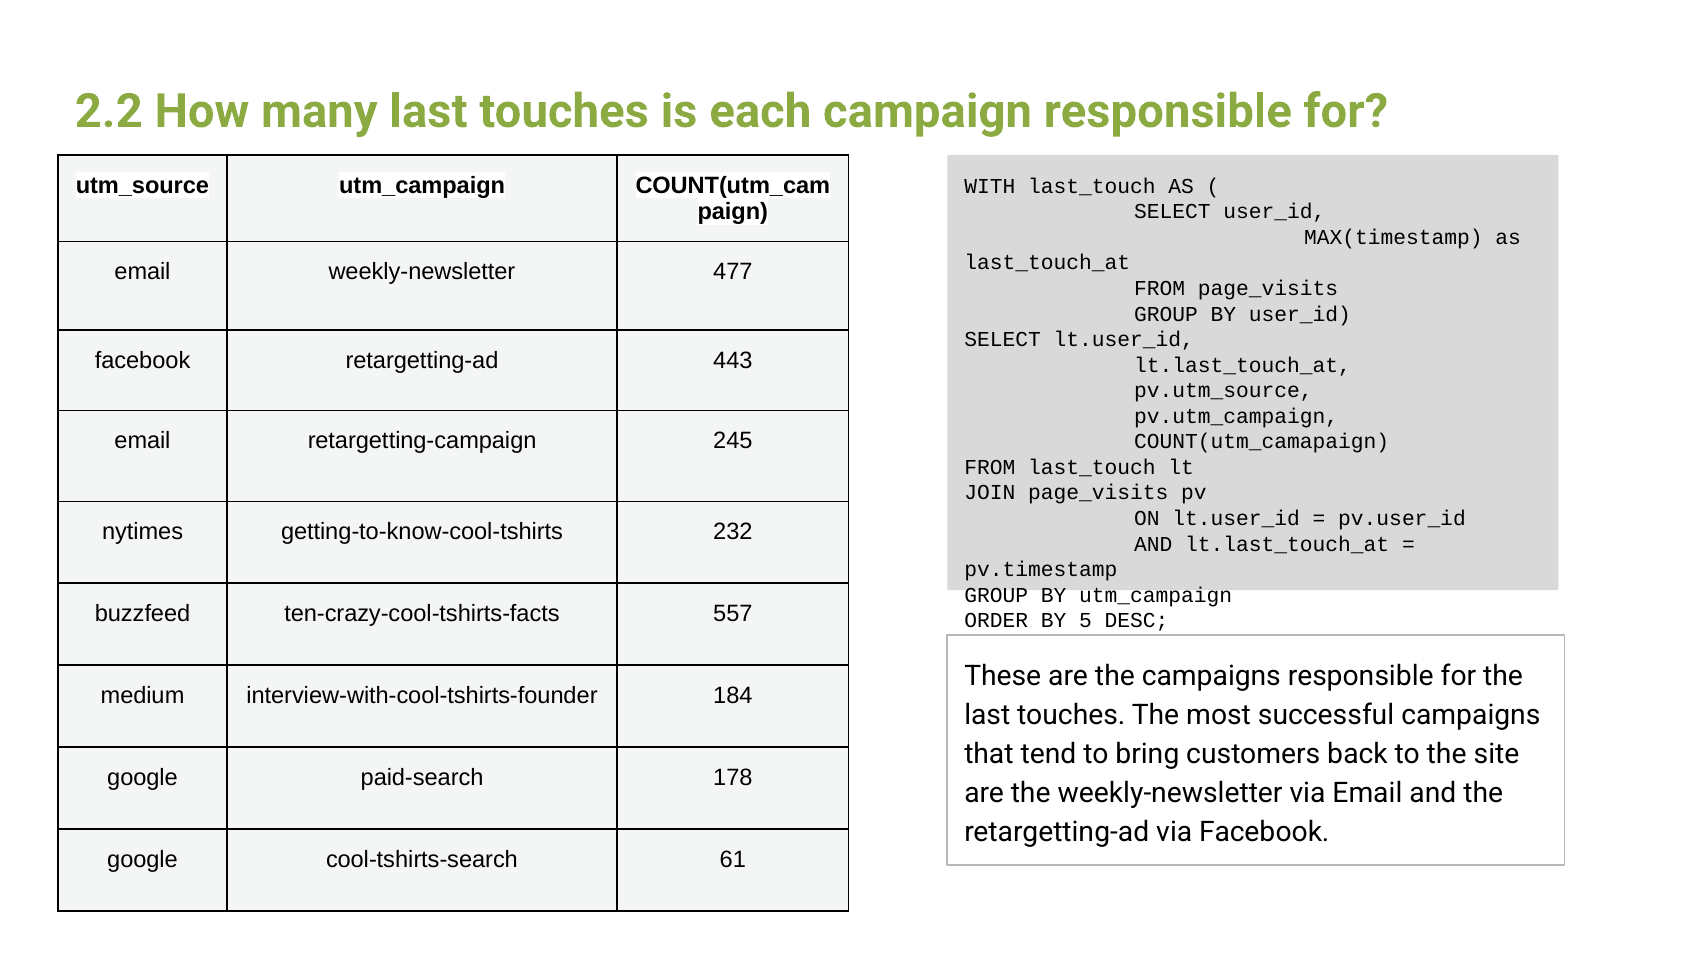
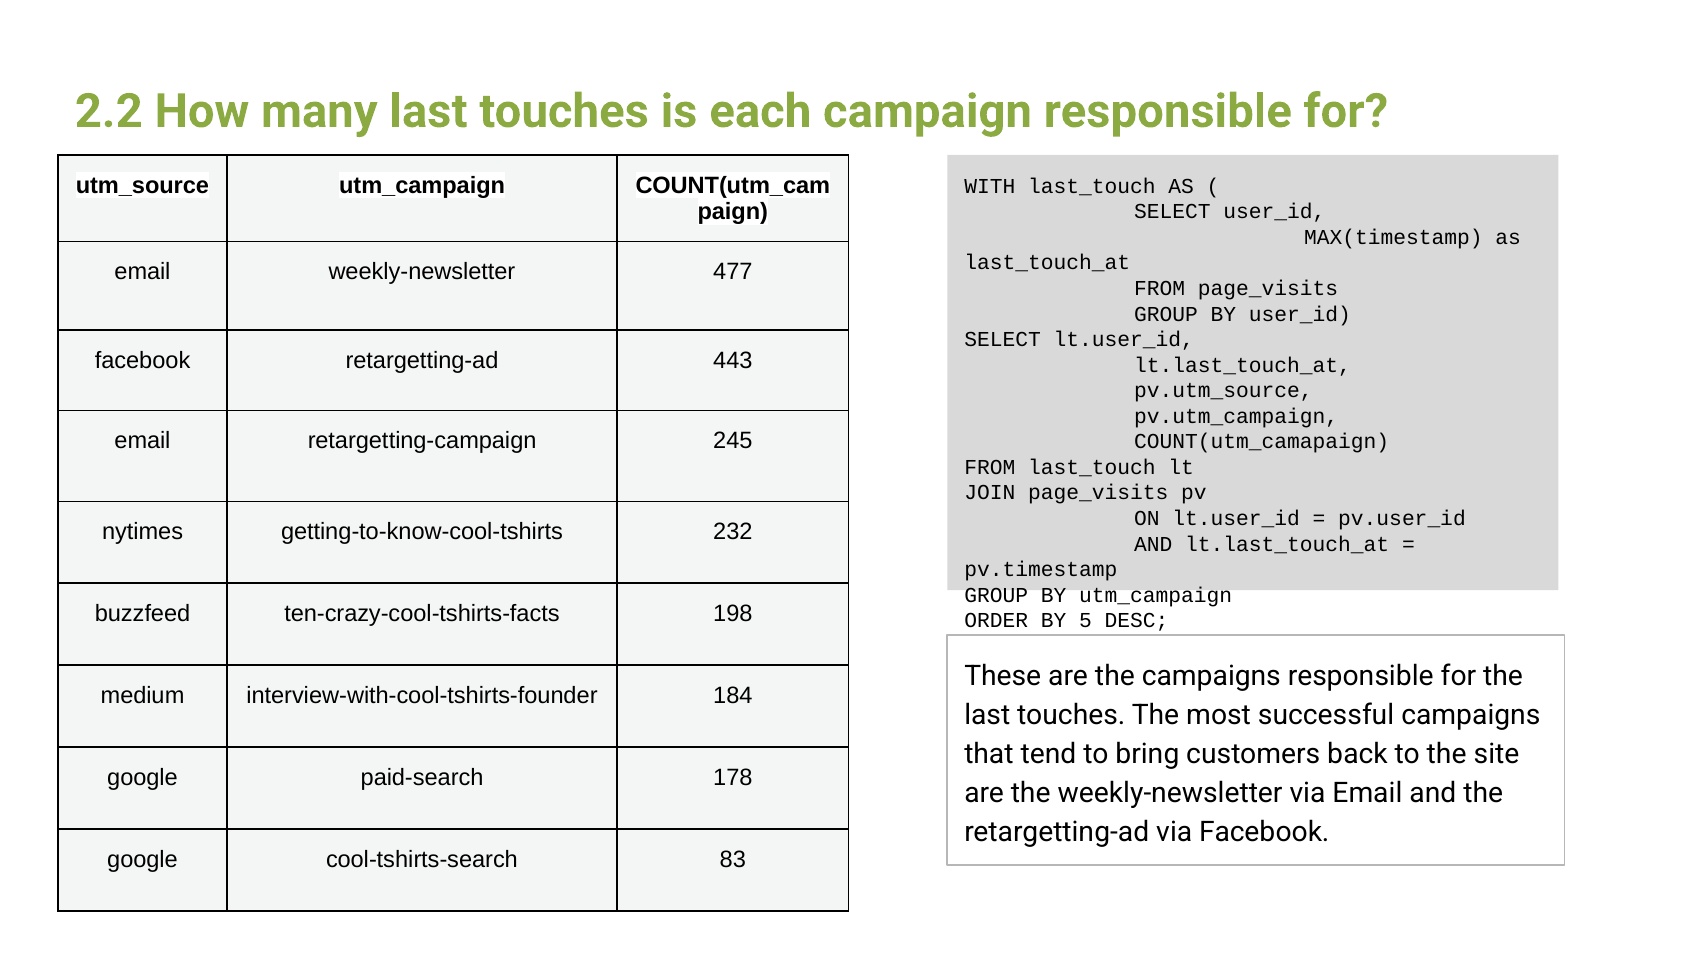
557: 557 -> 198 (733, 613)
61: 61 -> 83 (733, 859)
